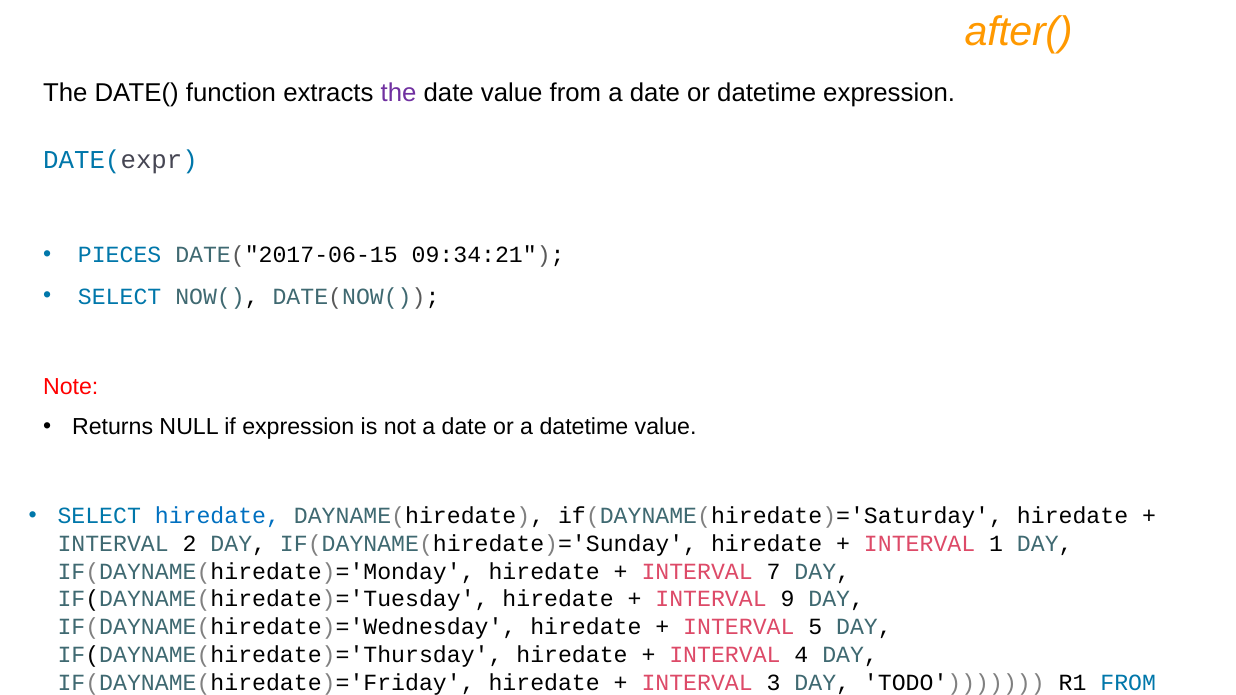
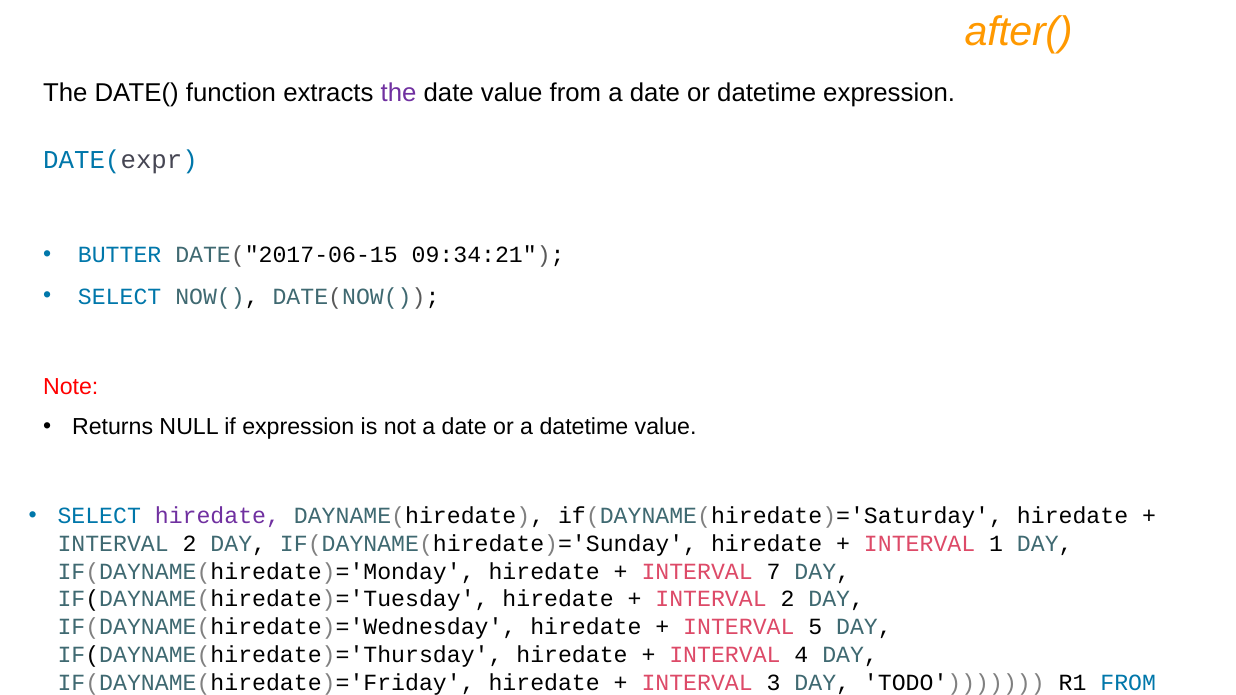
PIECES: PIECES -> BUTTER (120, 255)
hiredate colour: blue -> purple (217, 516)
9: 9 -> 2 (788, 599)
